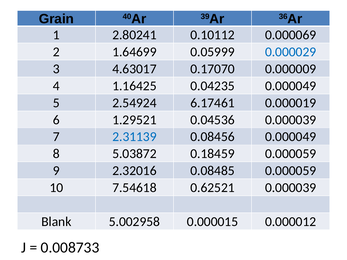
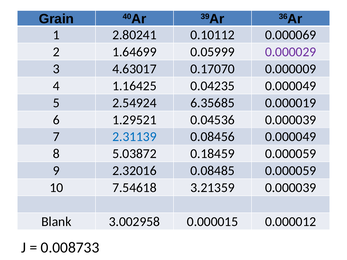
0.000029 colour: blue -> purple (291, 52)
6.17461: 6.17461 -> 6.35685 (213, 103)
0.62521: 0.62521 -> 3.21359 (213, 188)
5.002958: 5.002958 -> 3.002958 (134, 222)
